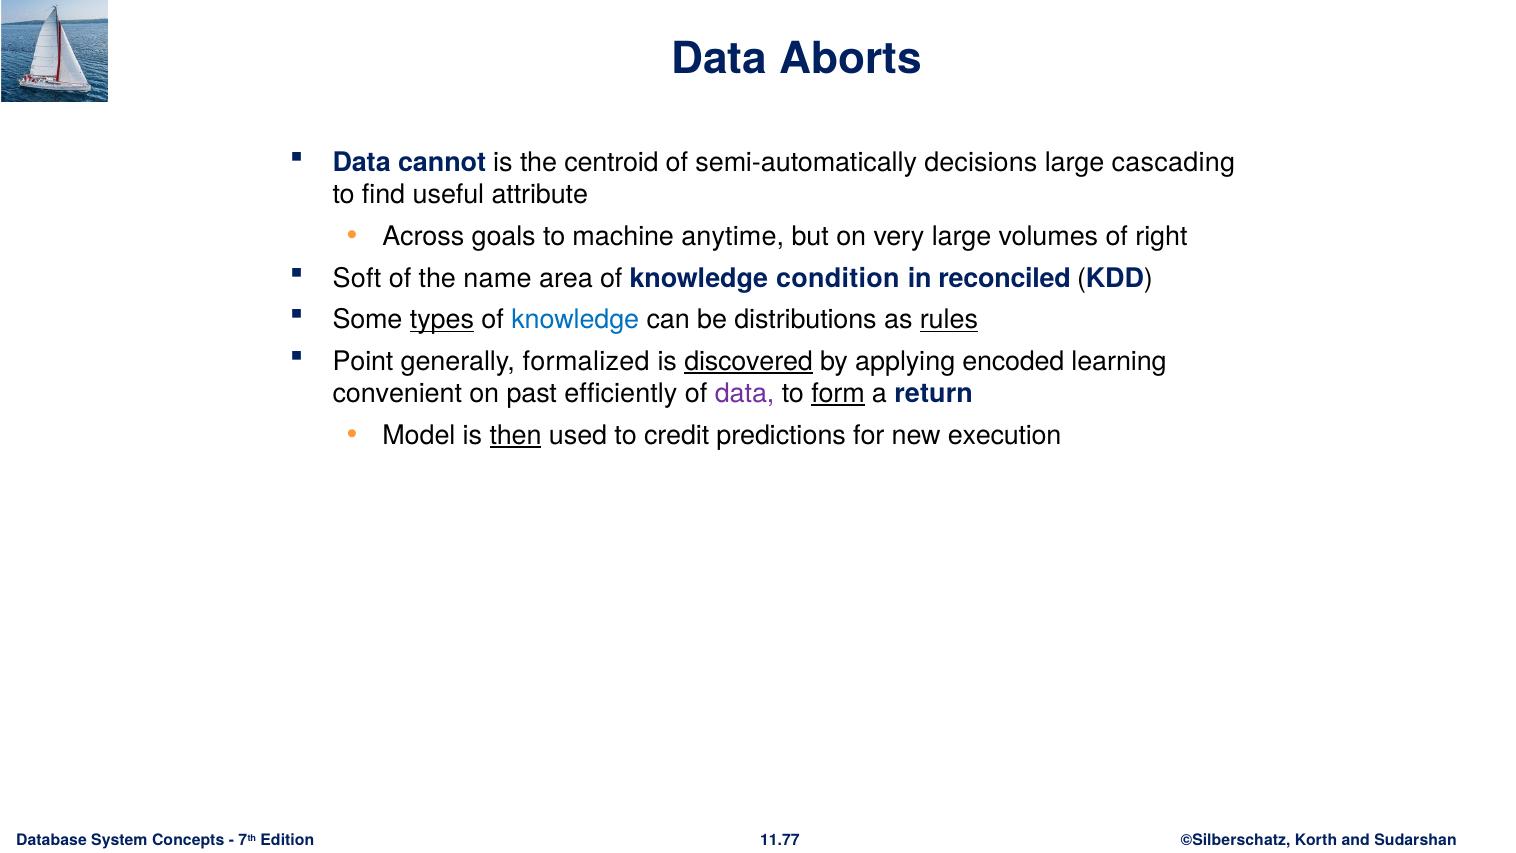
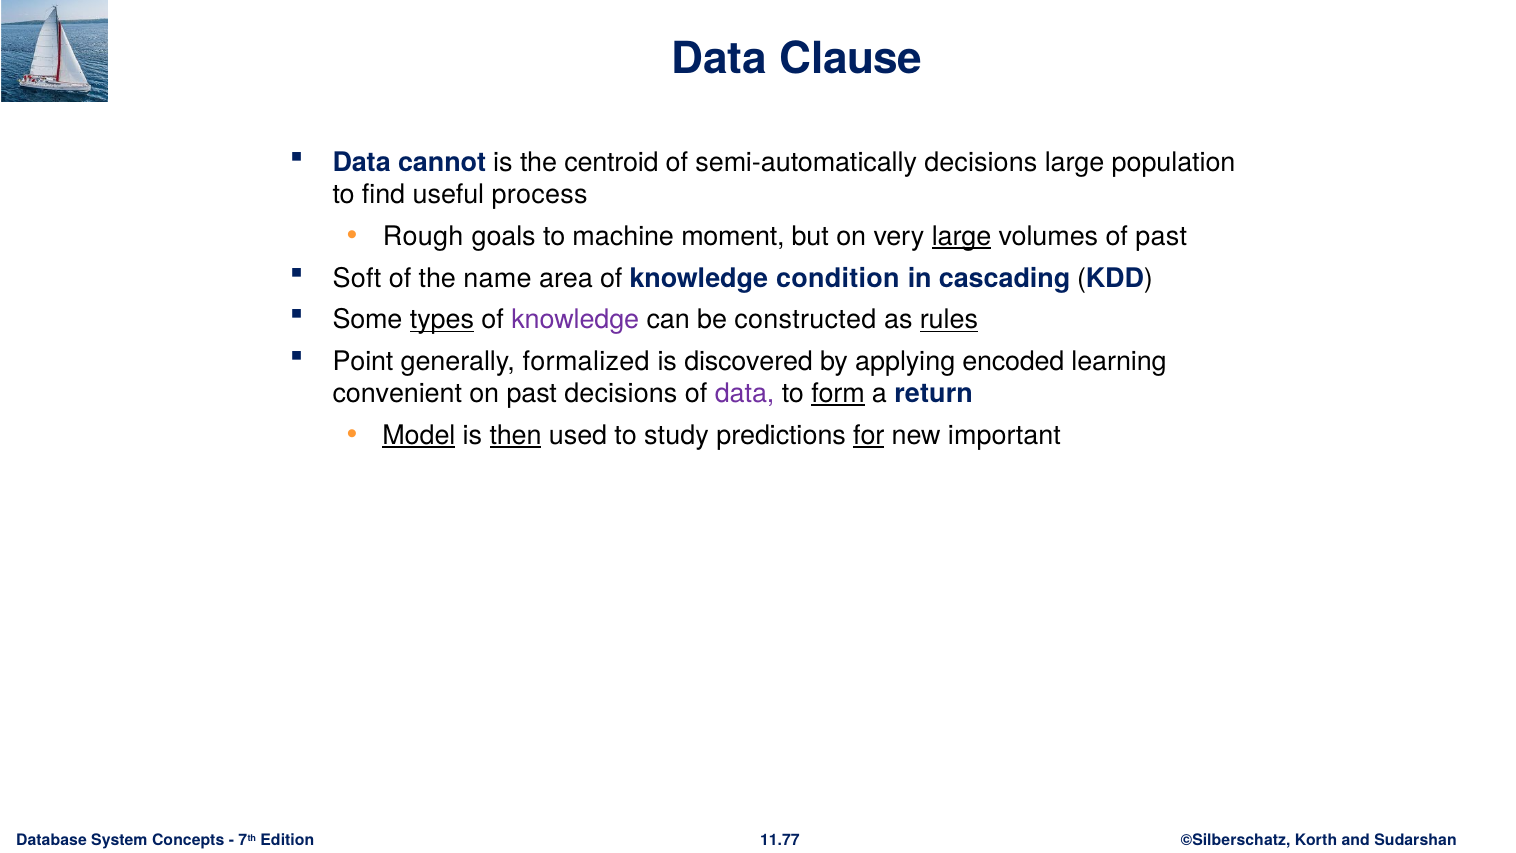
Aborts: Aborts -> Clause (851, 59)
cascading: cascading -> population (1174, 163)
attribute: attribute -> process (540, 195)
Across: Across -> Rough (423, 236)
anytime: anytime -> moment (733, 236)
large underline: none -> present (962, 236)
of right: right -> past (1161, 236)
reconciled: reconciled -> cascading (1005, 278)
knowledge colour: blue -> purple (575, 320)
distributions: distributions -> constructed (805, 320)
discovered underline: present -> none (749, 361)
past efficiently: efficiently -> decisions (621, 393)
Model underline: none -> present (419, 435)
credit: credit -> study (677, 435)
for underline: none -> present (869, 435)
execution: execution -> important (1004, 435)
